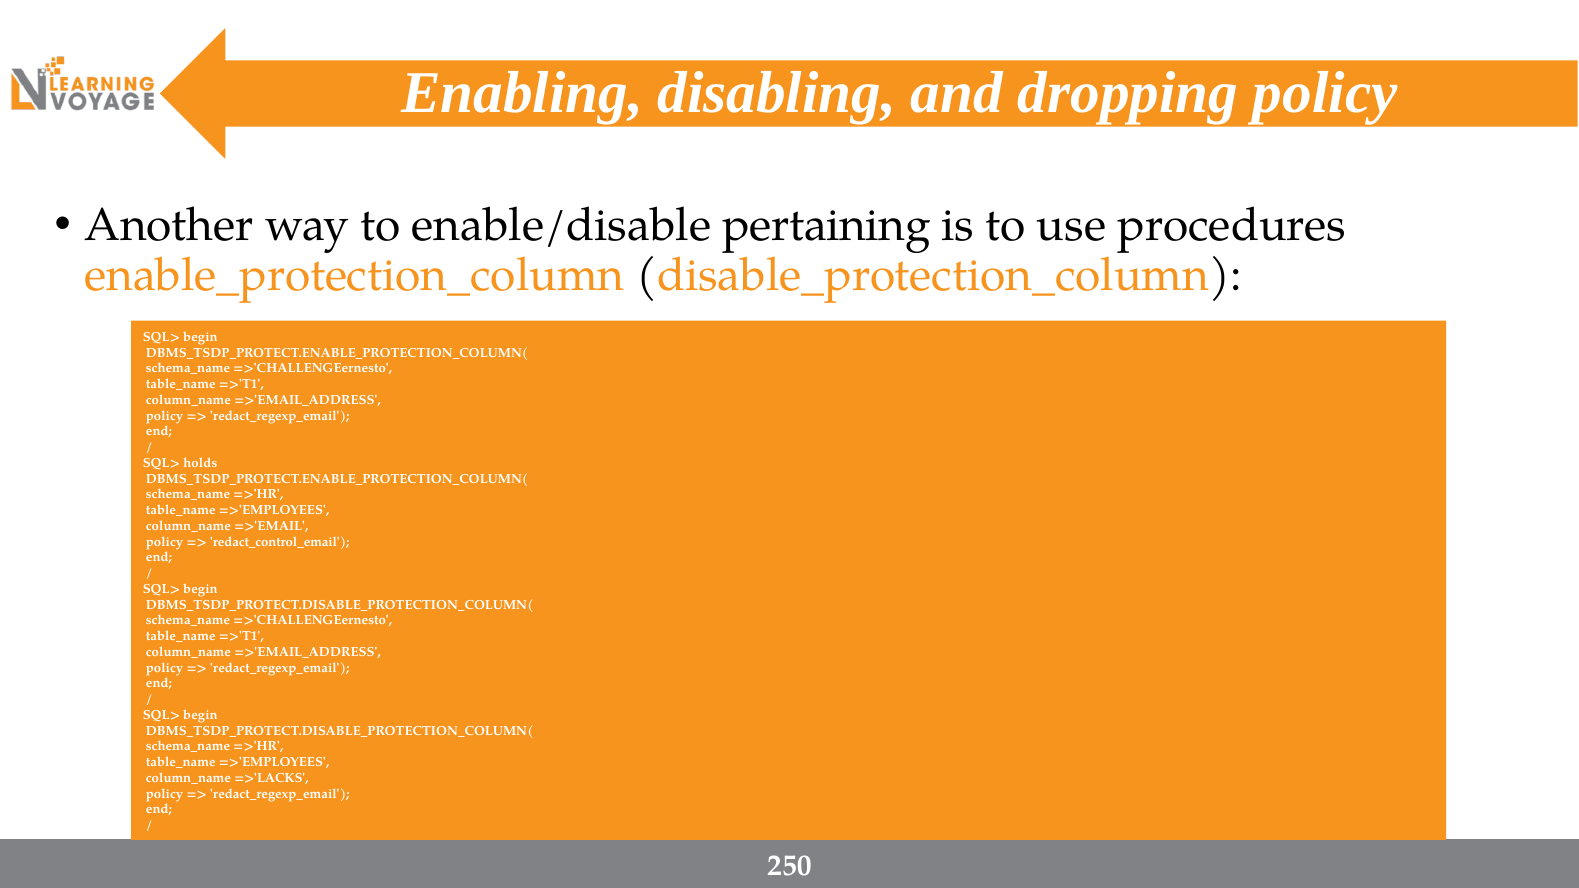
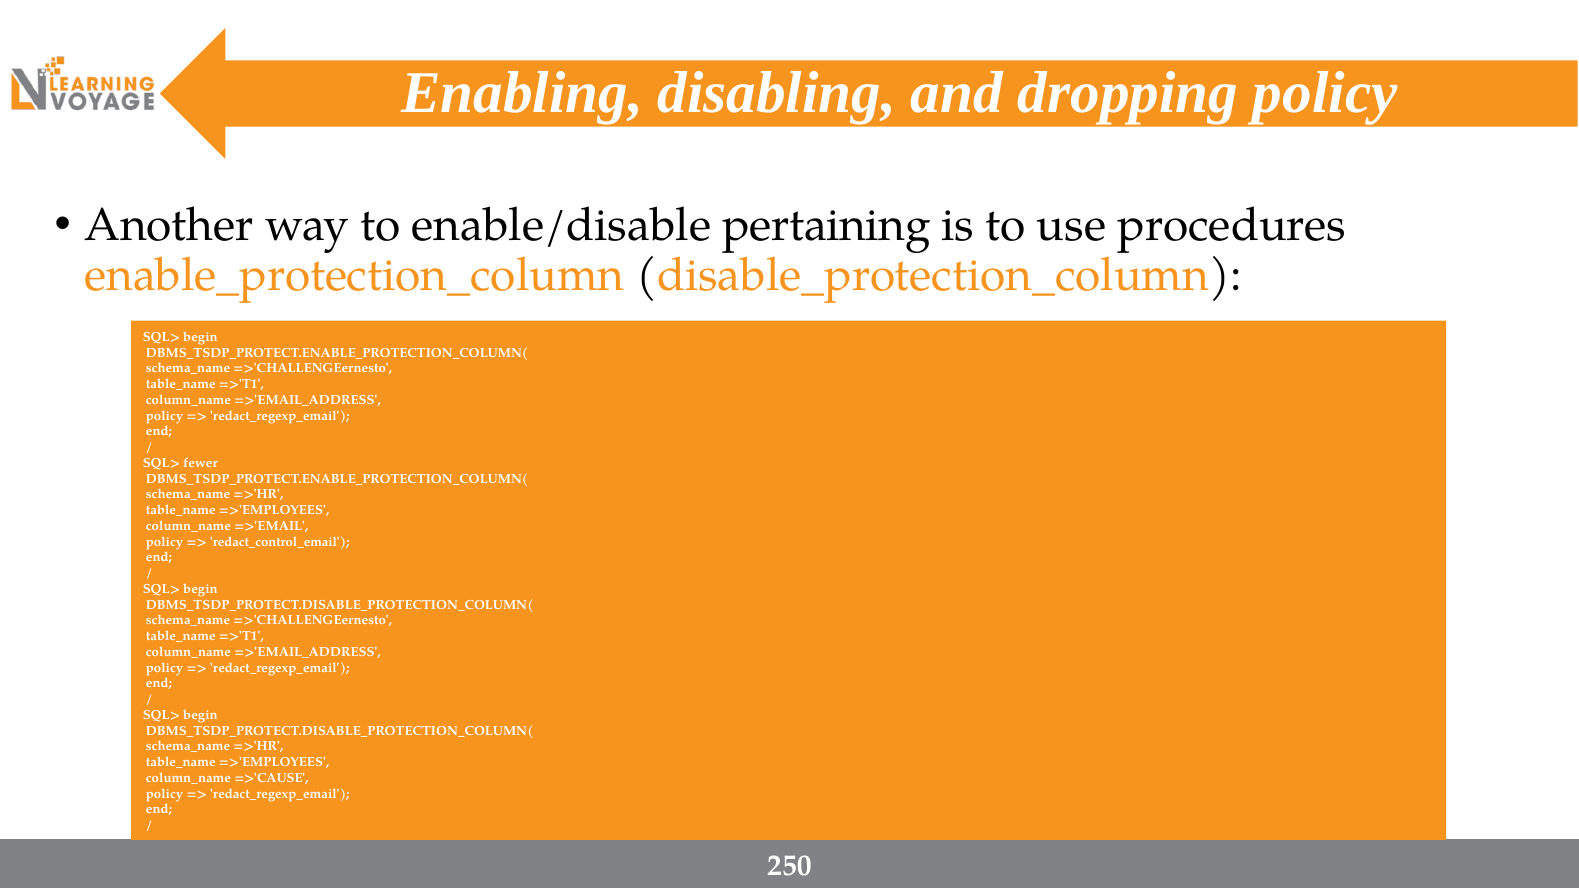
holds: holds -> fewer (200, 463)
=>'LACKS: =>'LACKS -> =>'CAUSE (271, 778)
